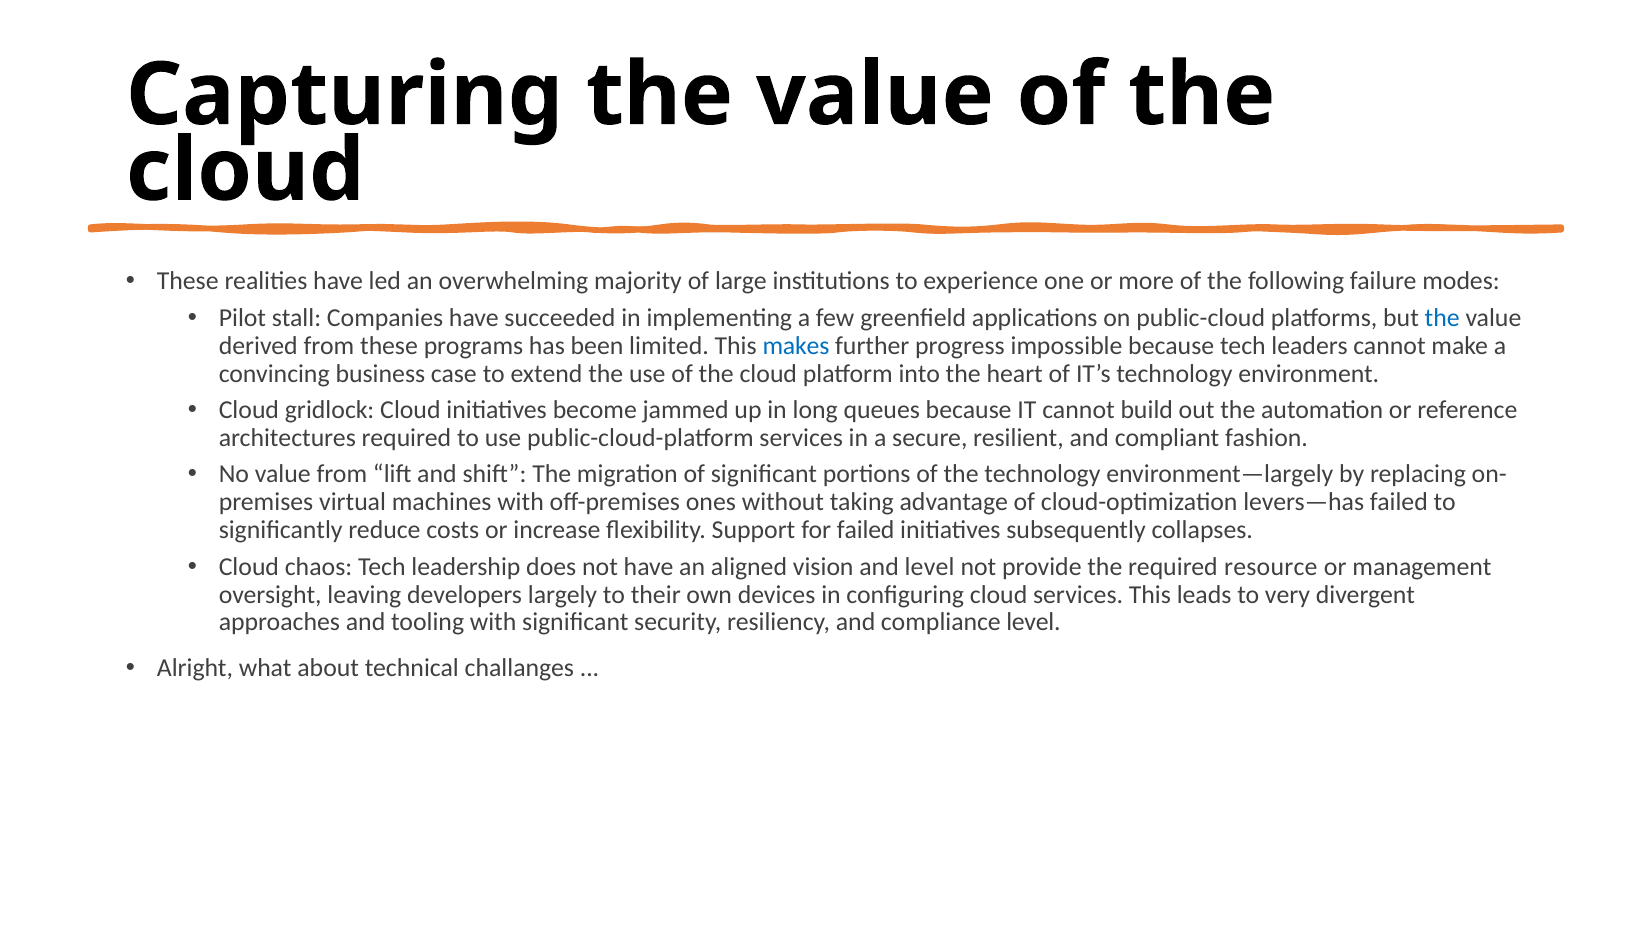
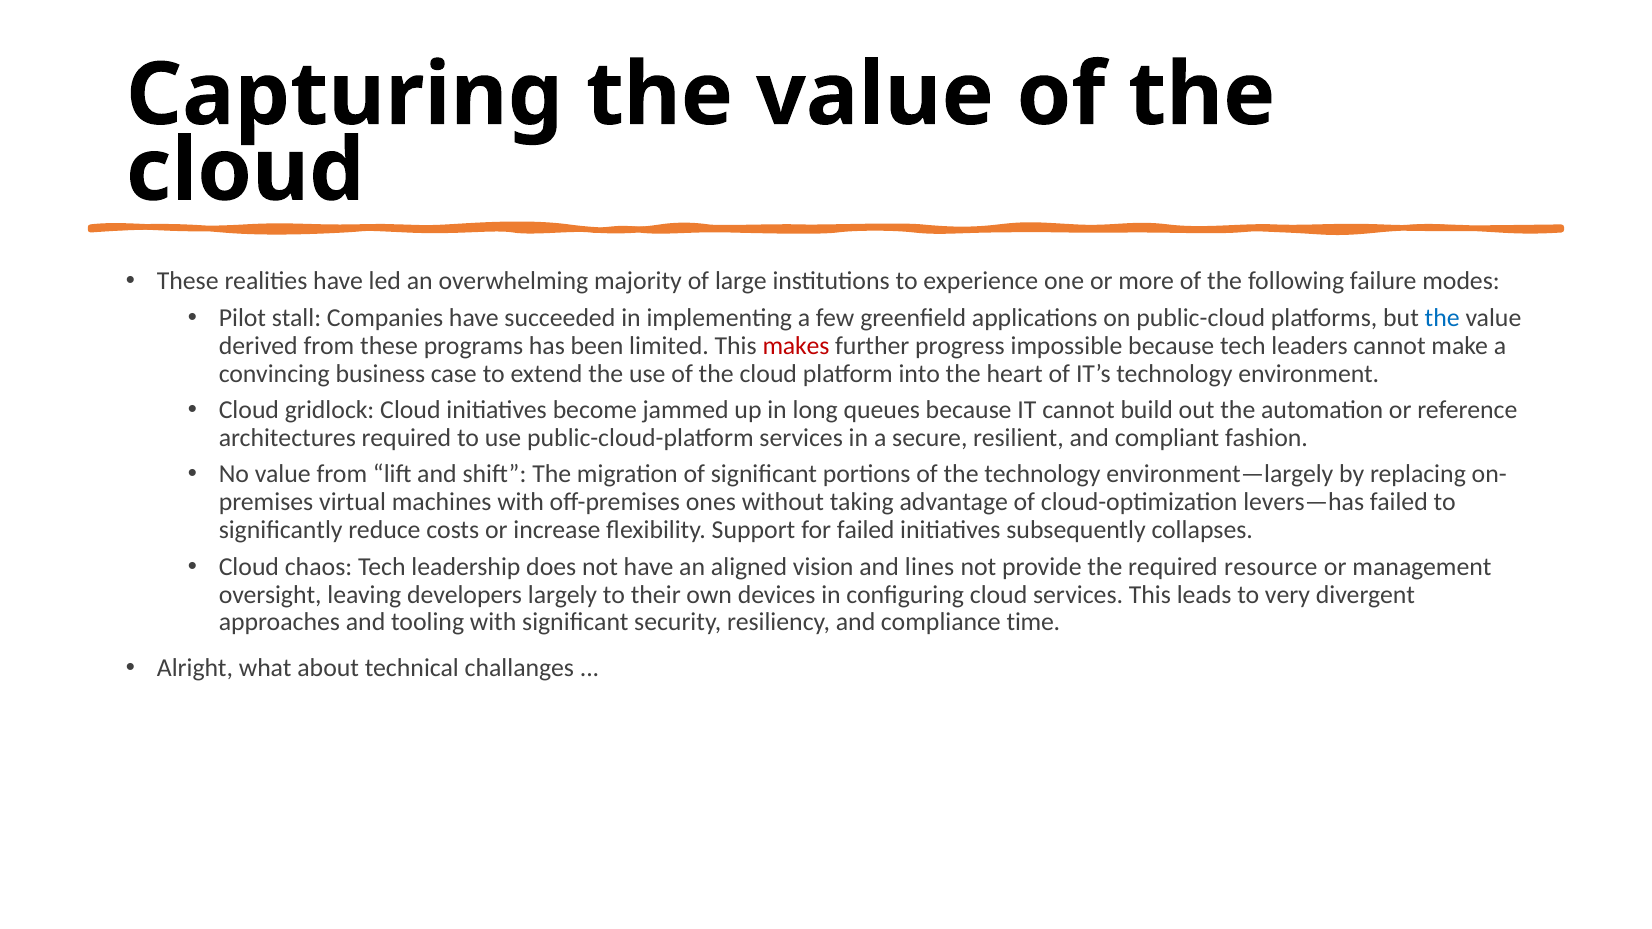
makes colour: blue -> red (796, 346)
and level: level -> lines (930, 567)
compliance level: level -> time (1033, 623)
